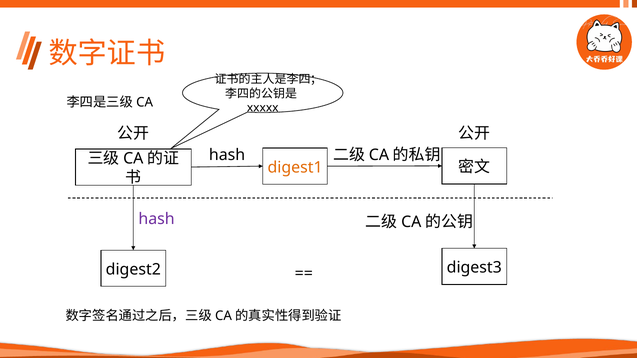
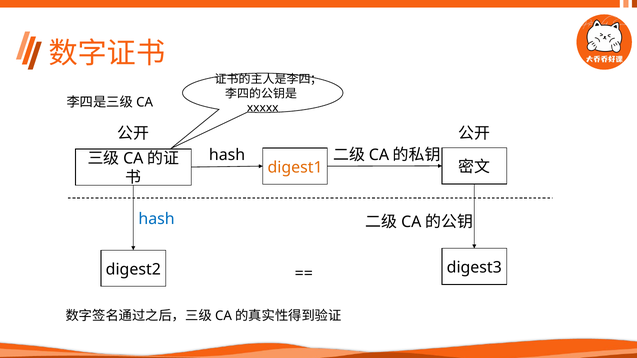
hash colour: purple -> blue (157, 219)
